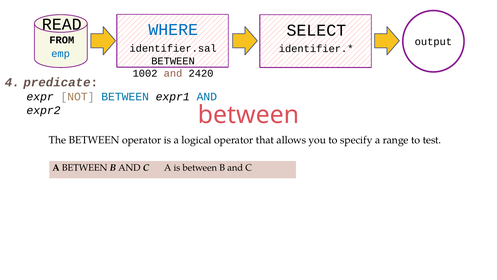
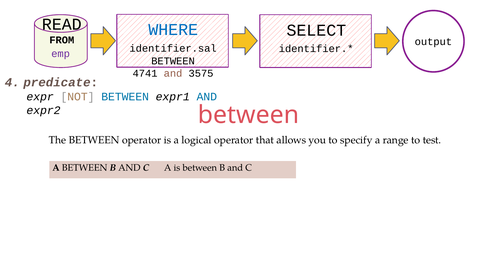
emp colour: blue -> purple (61, 54)
1002: 1002 -> 4741 (145, 73)
2420: 2420 -> 3575 (201, 73)
